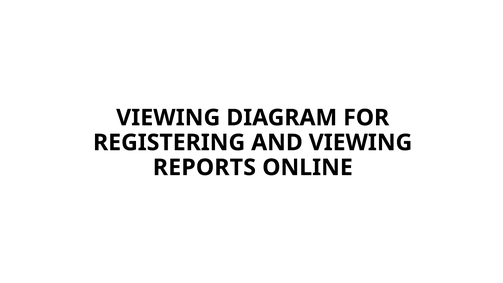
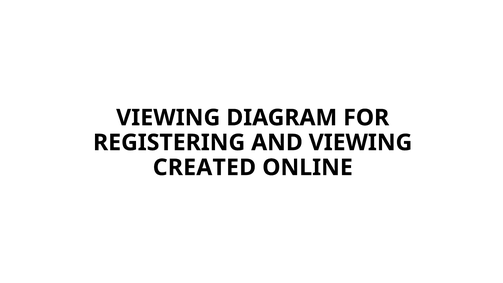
REPORTS: REPORTS -> CREATED (204, 167)
